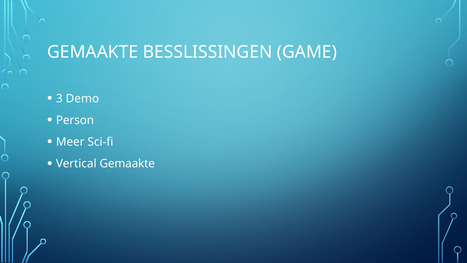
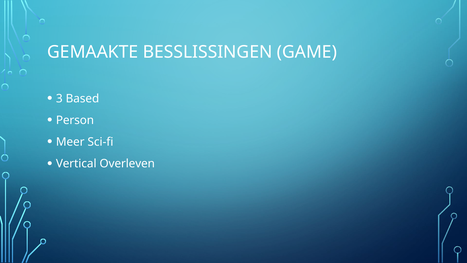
Demo: Demo -> Based (82, 99)
Vertical Gemaakte: Gemaakte -> Overleven (127, 164)
